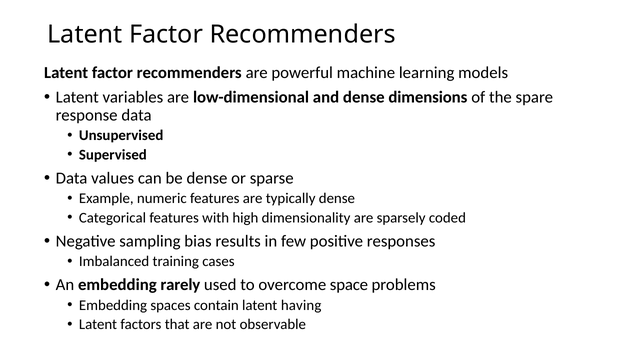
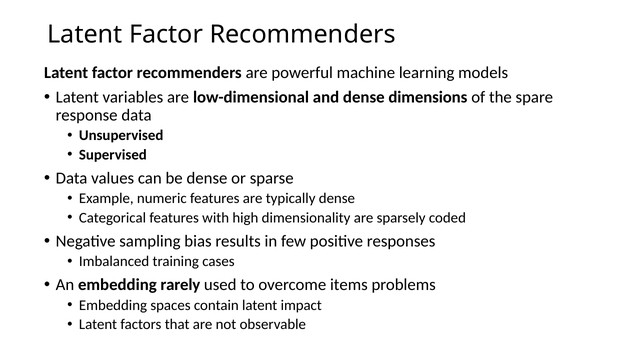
space: space -> items (349, 286)
having: having -> impact (301, 306)
